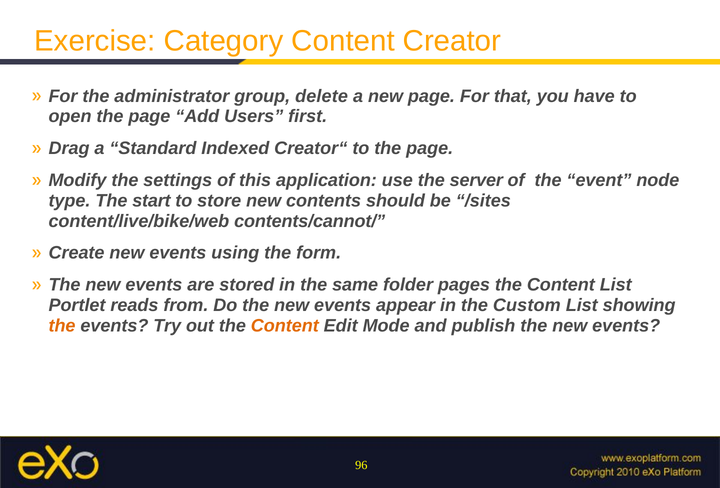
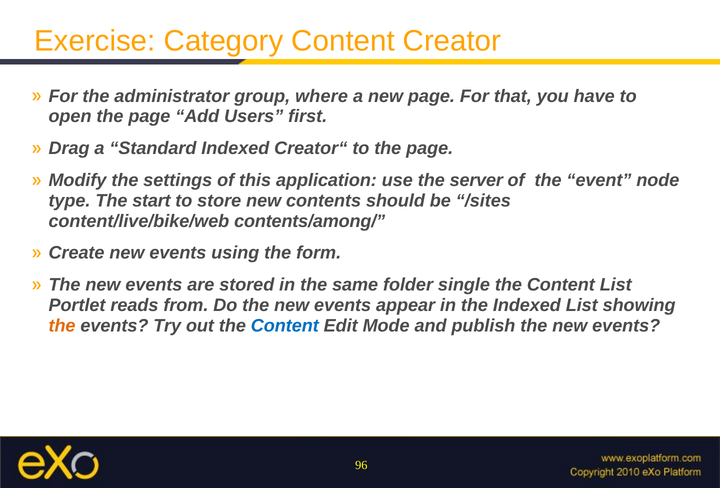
delete: delete -> where (322, 96)
contents/cannot/: contents/cannot/ -> contents/among/ (310, 221)
pages: pages -> single (464, 285)
the Custom: Custom -> Indexed (527, 305)
Content colour: orange -> blue (285, 325)
